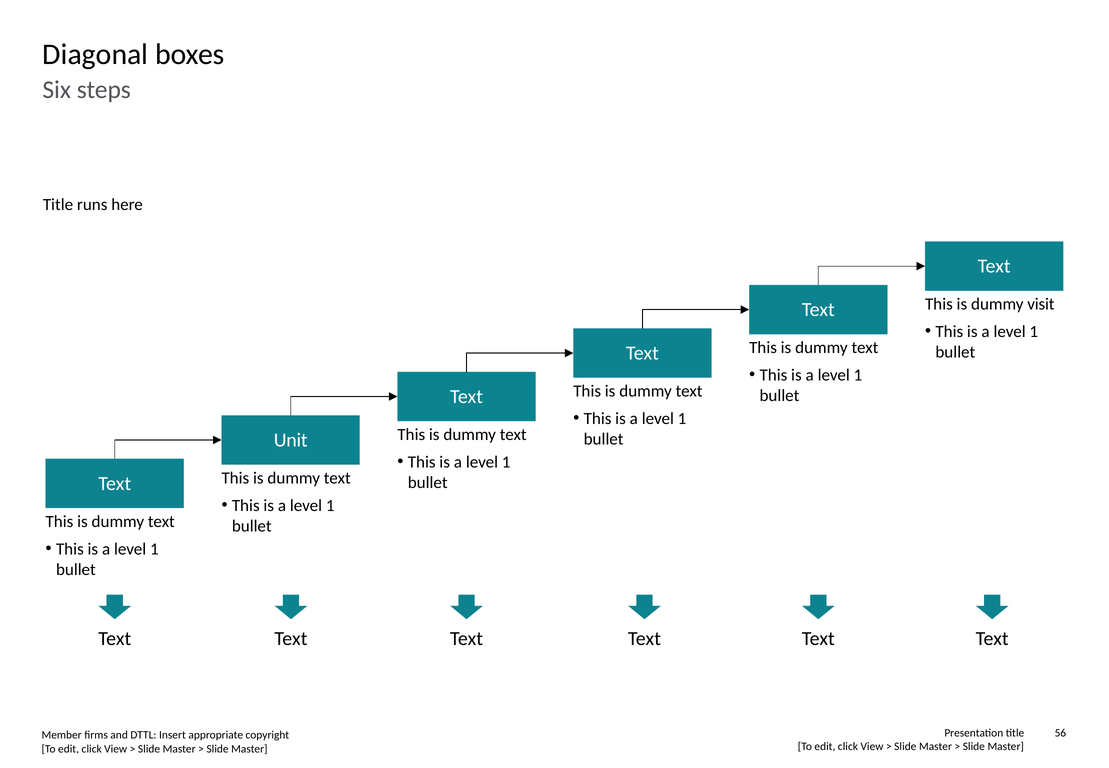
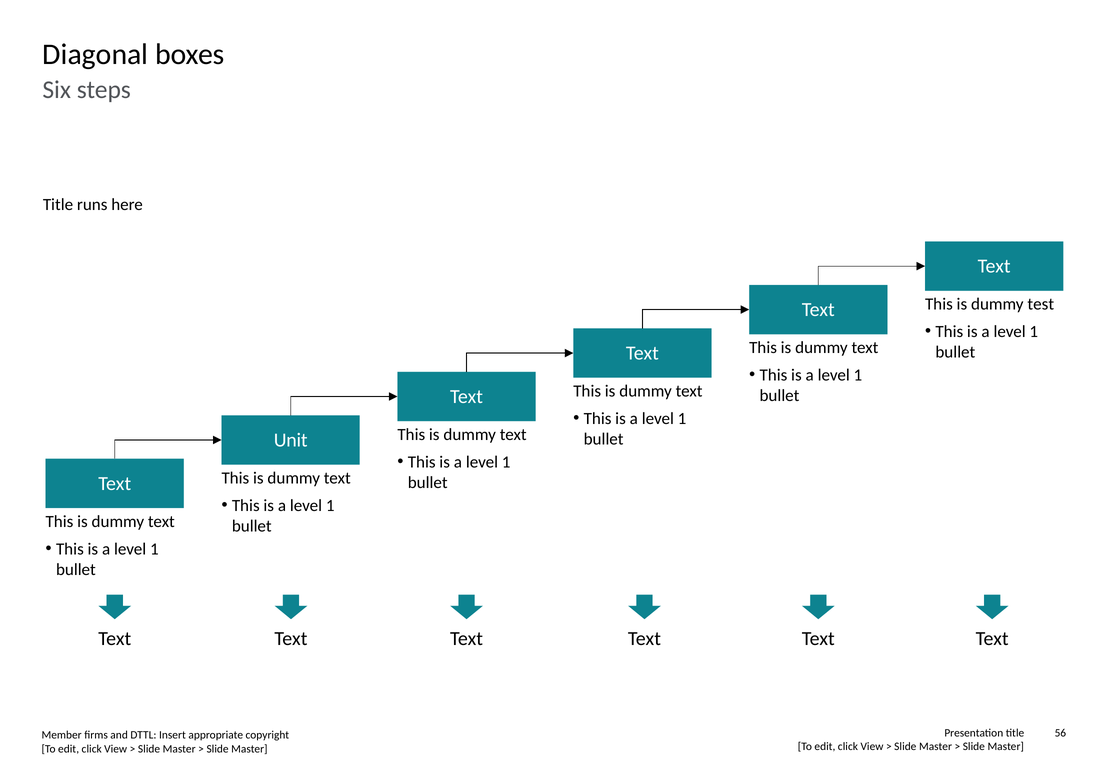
visit: visit -> test (1041, 304)
